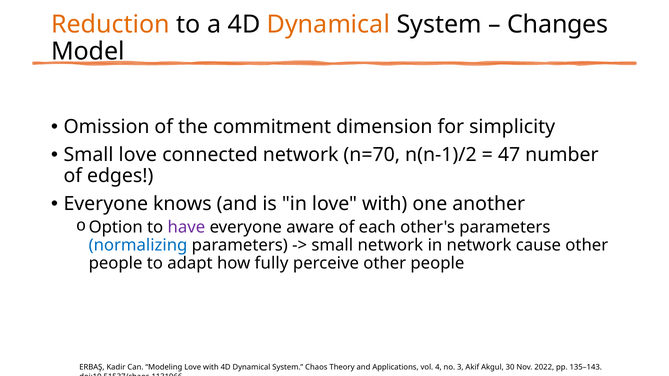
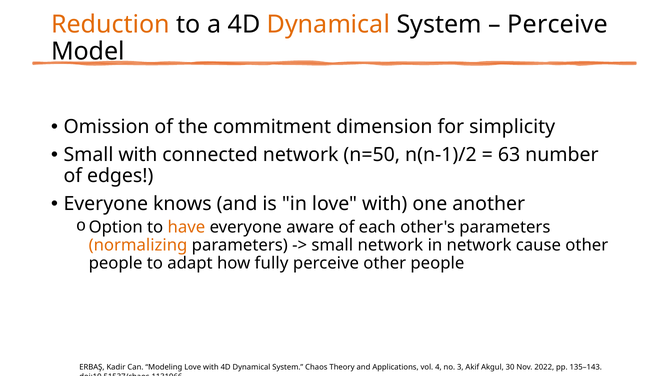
Changes: Changes -> Perceive (558, 25)
Small love: love -> with (138, 155)
n=70: n=70 -> n=50 (372, 155)
47: 47 -> 63 (509, 155)
have colour: purple -> orange (186, 227)
normalizing colour: blue -> orange (138, 245)
